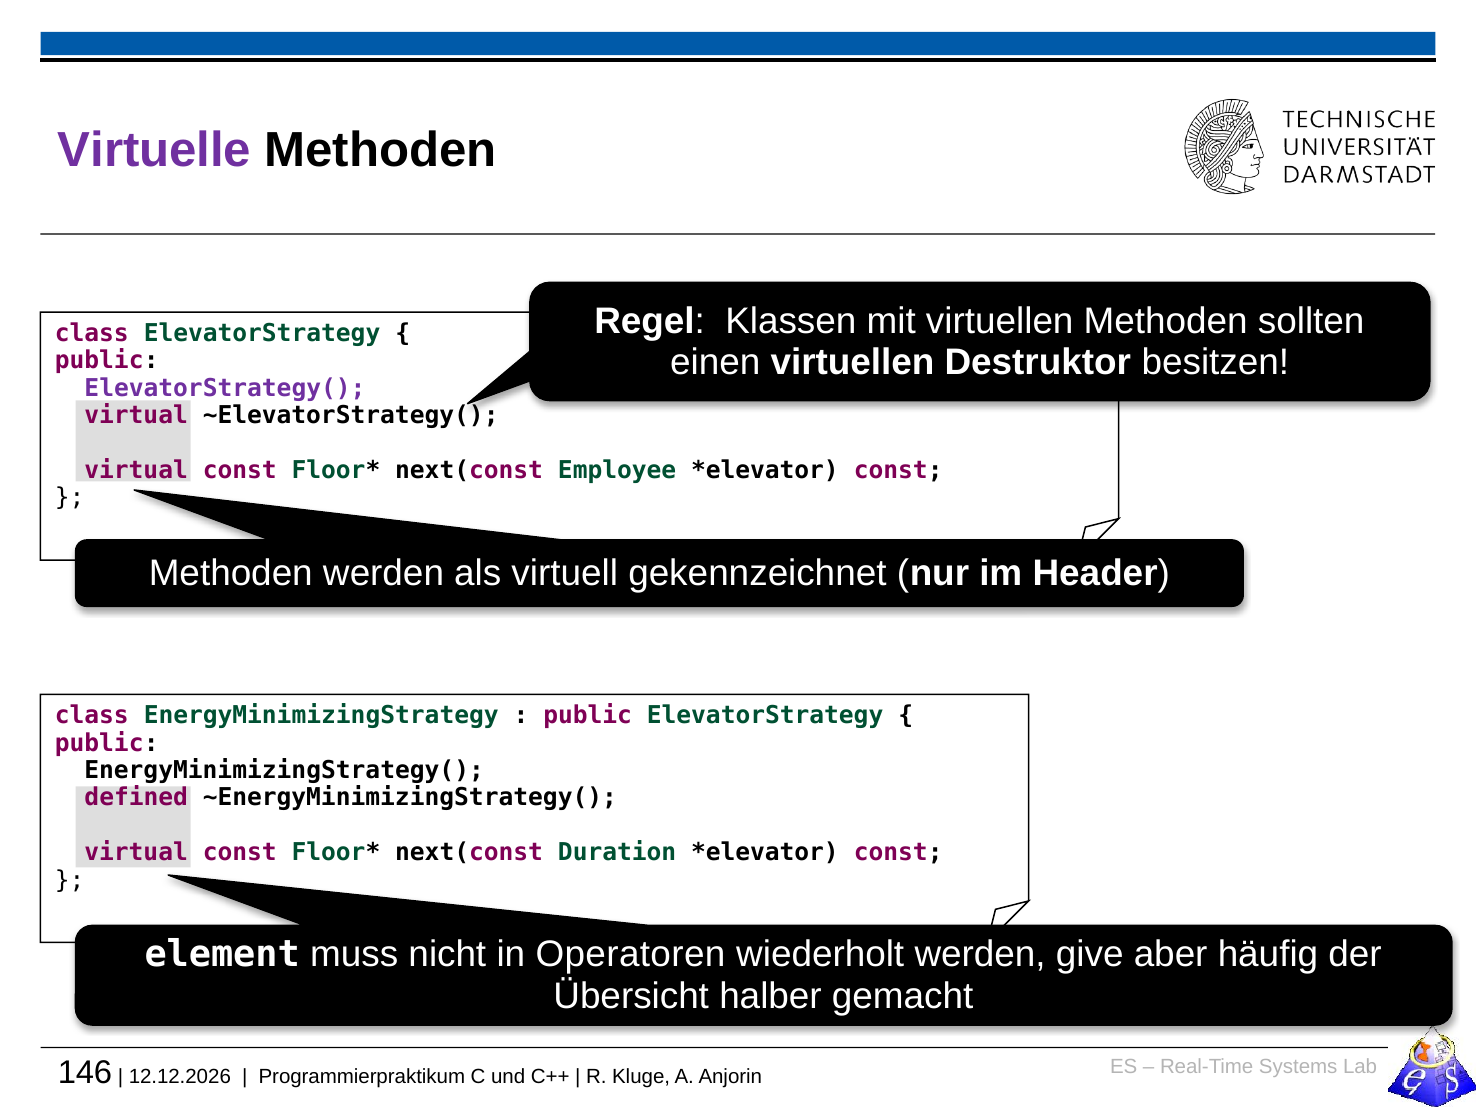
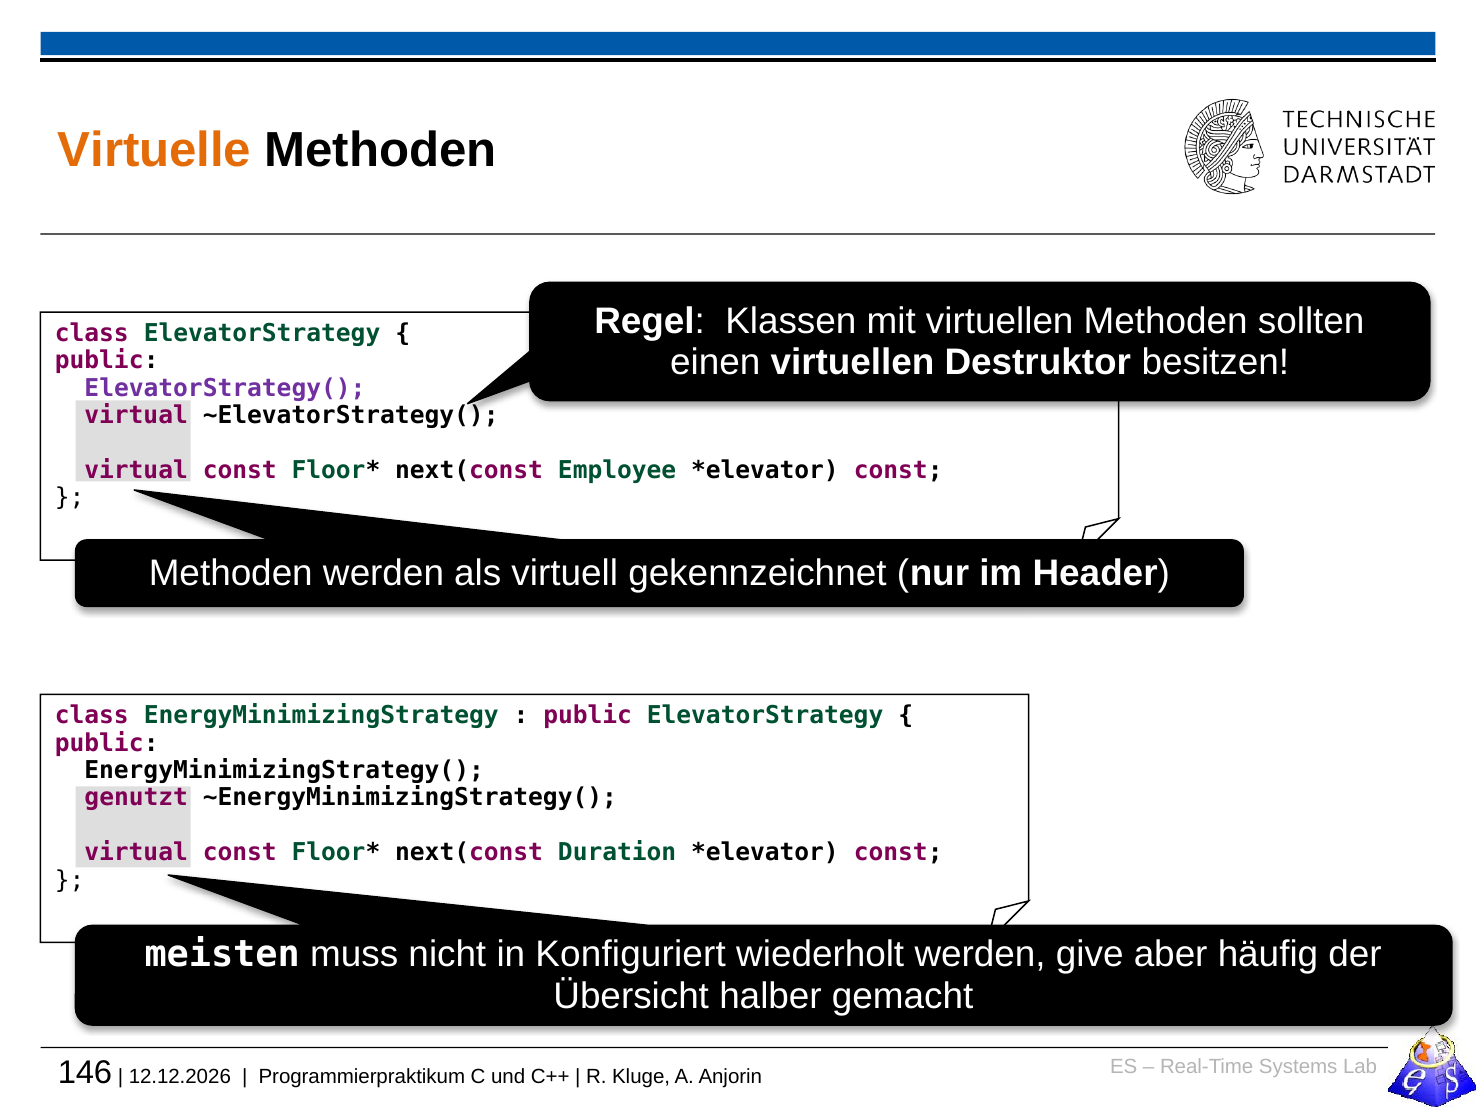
Virtuelle colour: purple -> orange (155, 150)
defined: defined -> genutzt (136, 798)
element: element -> meisten (222, 955)
Operatoren: Operatoren -> Konfiguriert (631, 955)
